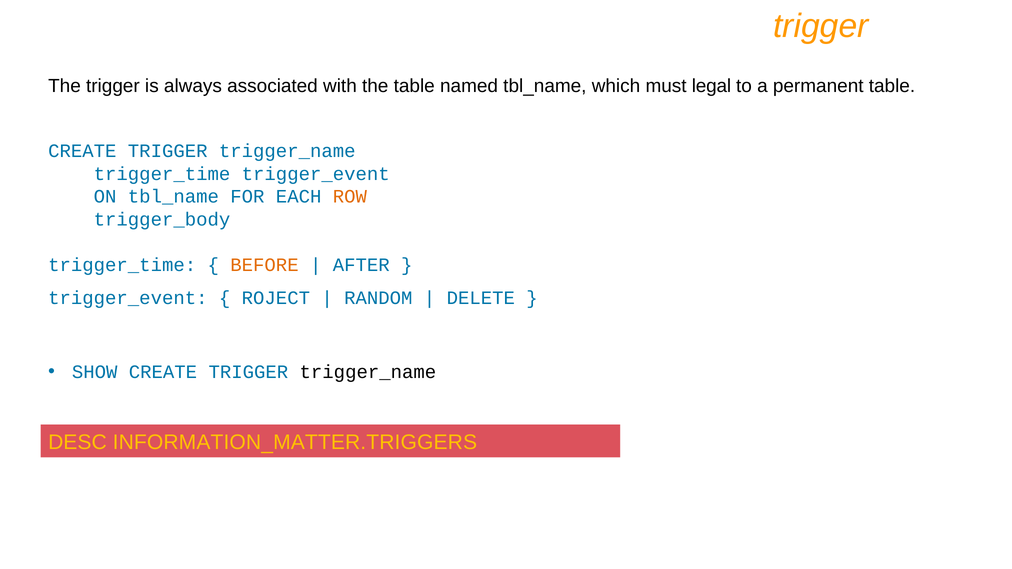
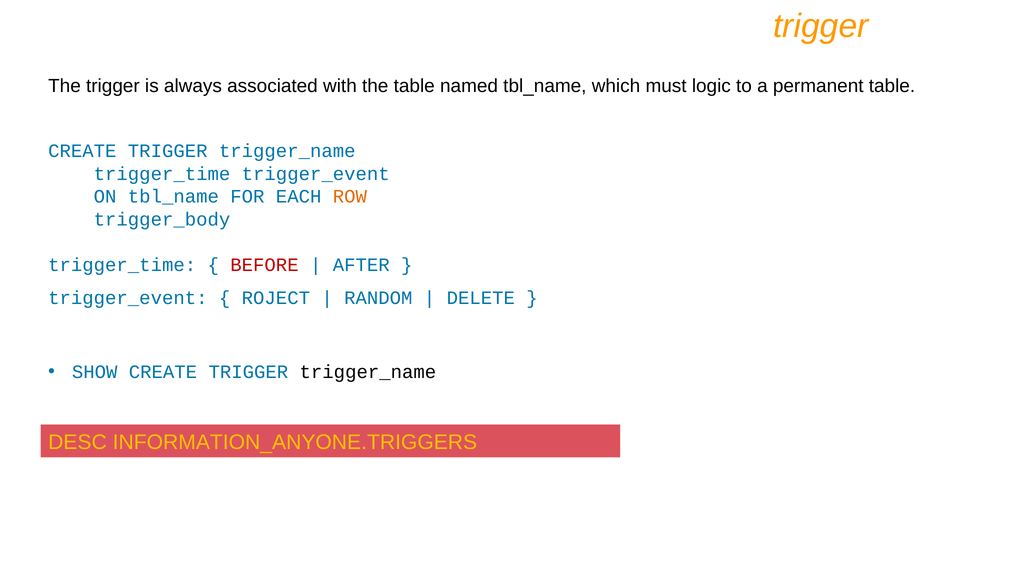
legal: legal -> logic (711, 86)
BEFORE colour: orange -> red (264, 265)
INFORMATION_MATTER.TRIGGERS: INFORMATION_MATTER.TRIGGERS -> INFORMATION_ANYONE.TRIGGERS (295, 443)
